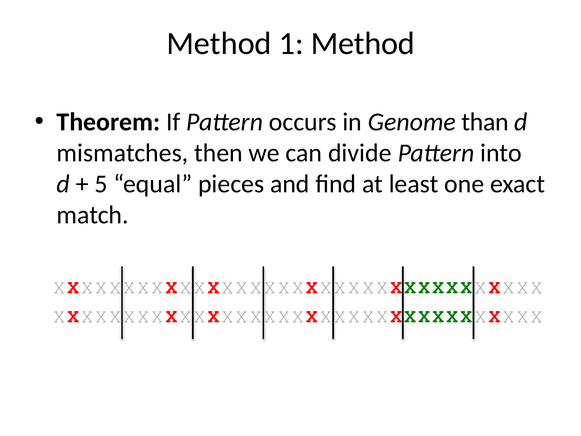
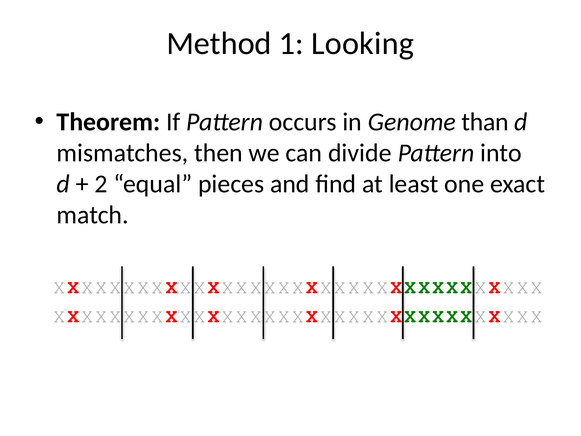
1 Method: Method -> Looking (363, 43)
5: 5 -> 2 (101, 184)
